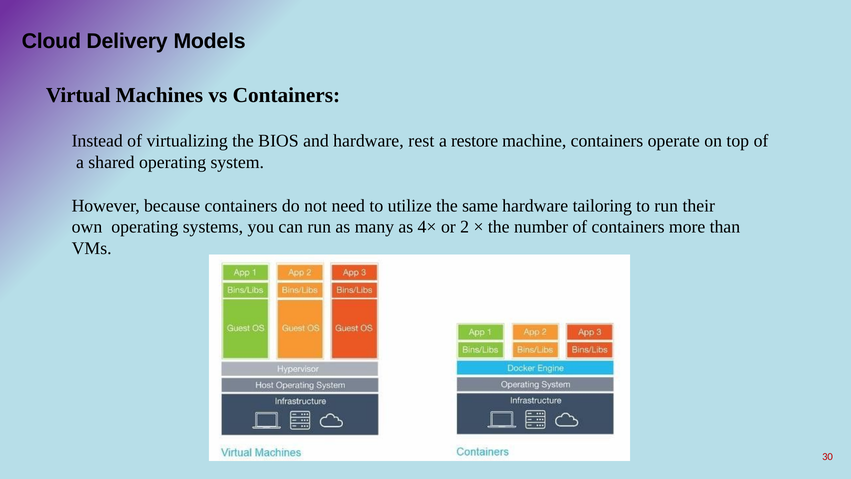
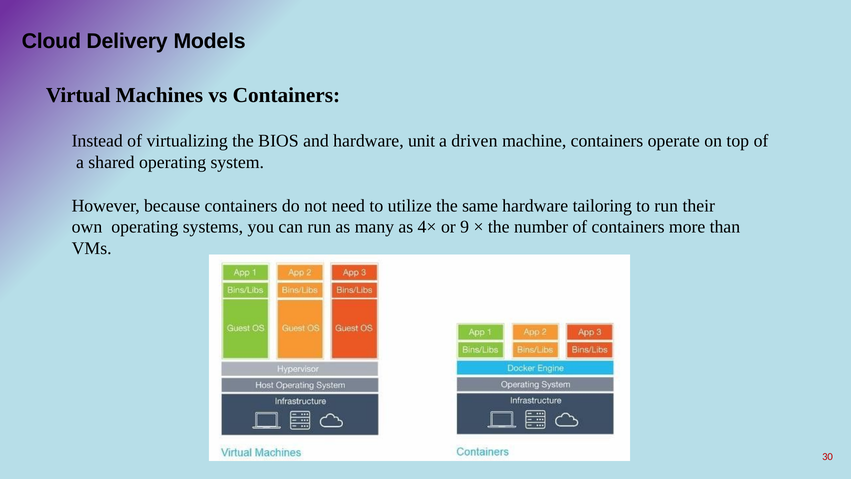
rest: rest -> unit (422, 141)
restore: restore -> driven (474, 141)
2: 2 -> 9 (465, 227)
